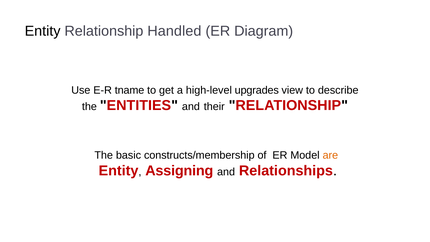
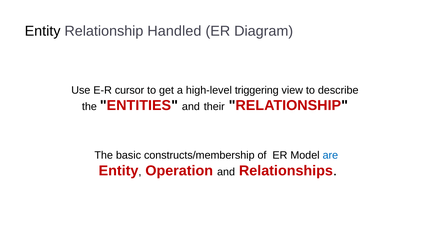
tname: tname -> cursor (130, 90)
upgrades: upgrades -> triggering (257, 90)
are colour: orange -> blue (330, 155)
Assigning: Assigning -> Operation (179, 171)
